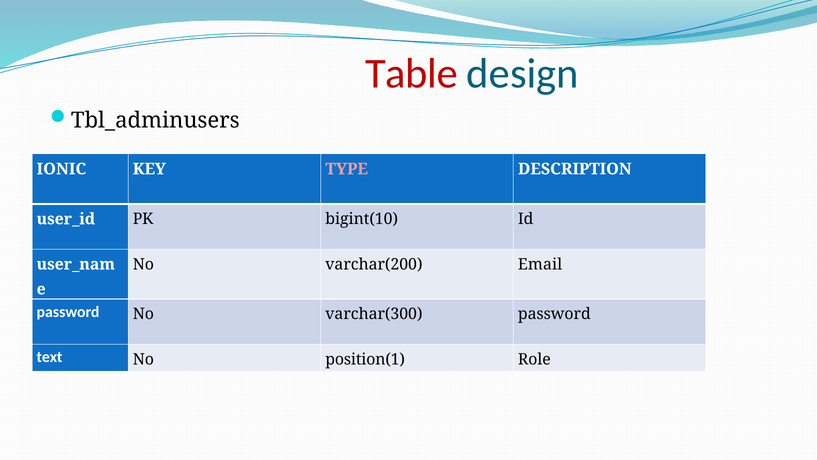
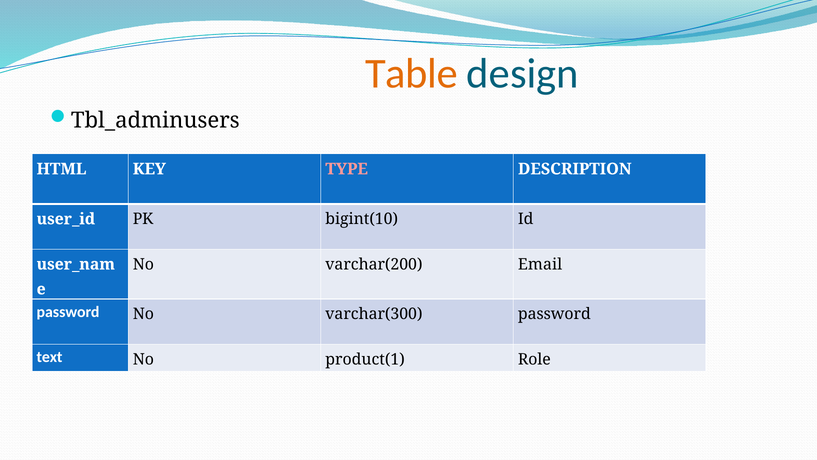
Table colour: red -> orange (412, 73)
IONIC: IONIC -> HTML (62, 169)
position(1: position(1 -> product(1 (365, 359)
